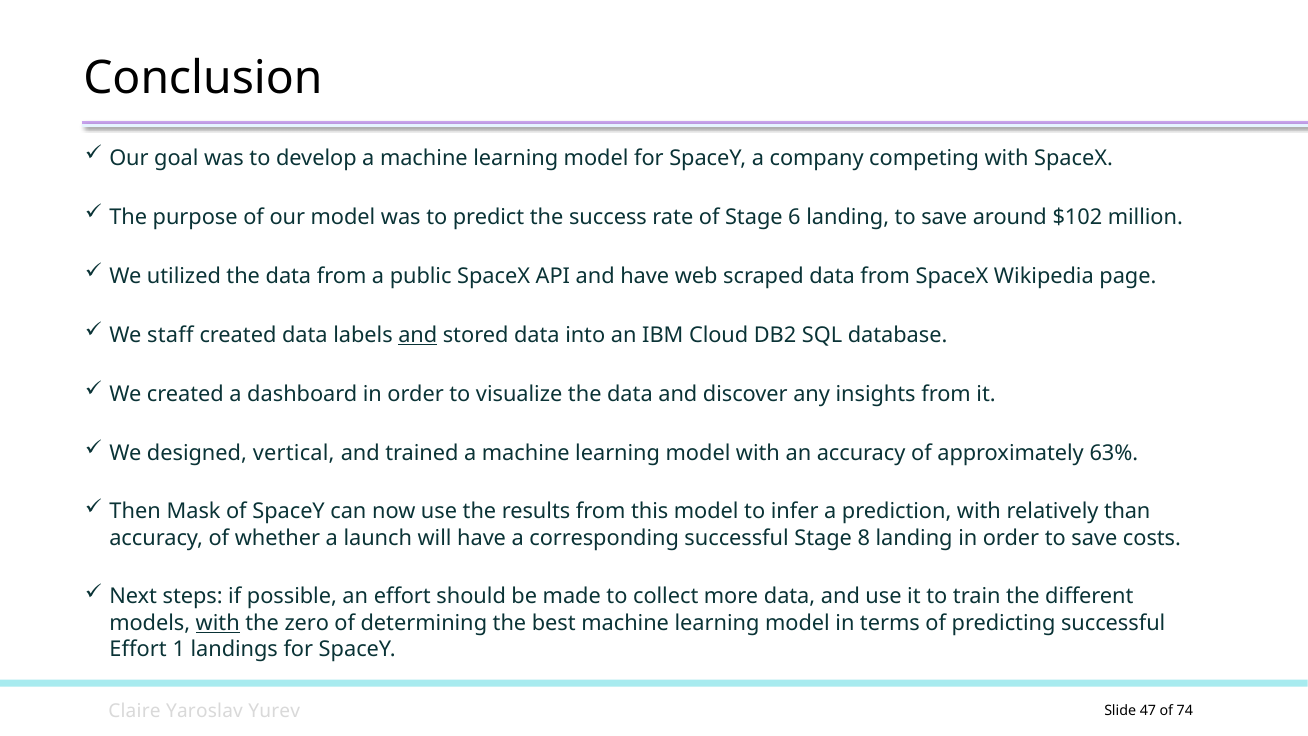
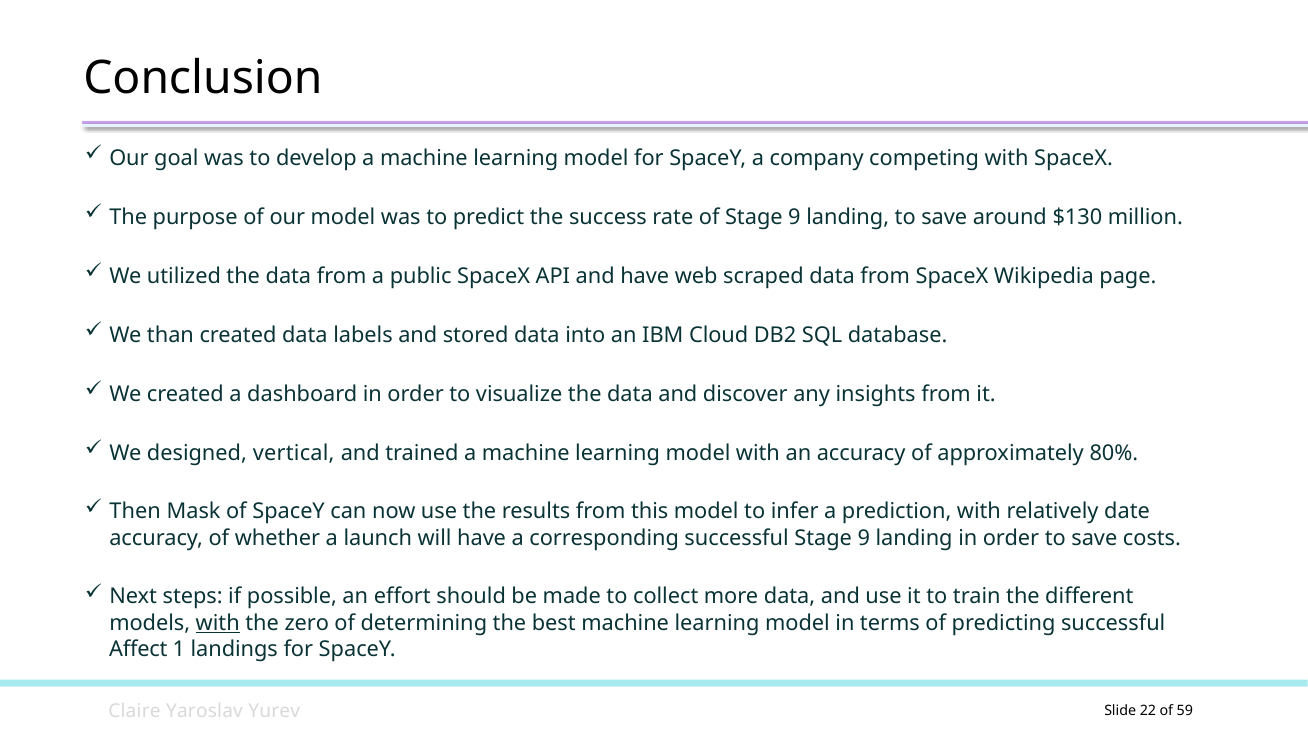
of Stage 6: 6 -> 9 (794, 217)
$102: $102 -> $130 (1077, 217)
staff: staff -> than (170, 335)
and underline: present -> none (418, 335)
63%: 63% -> 80% (1114, 453)
than: than -> date (1127, 512)
successful Stage 8: 8 -> 9 (864, 538)
Effort: Effort -> Affect (138, 649)
47: 47 -> 22 (1148, 710)
74: 74 -> 59 (1185, 710)
